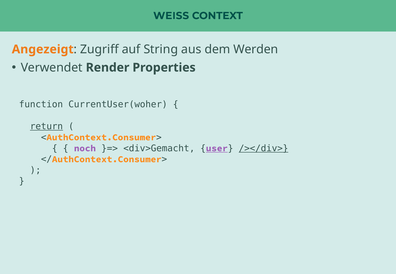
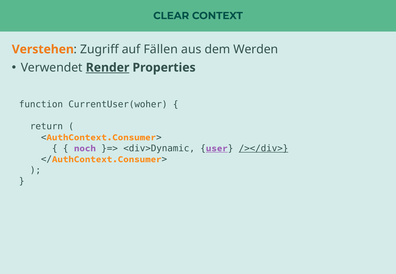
WEISS: WEISS -> CLEAR (171, 16)
Angezeigt: Angezeigt -> Verstehen (43, 49)
String: String -> Fällen (161, 49)
Render underline: none -> present (108, 68)
return underline: present -> none (46, 126)
<div>Gemacht: <div>Gemacht -> <div>Dynamic (159, 148)
